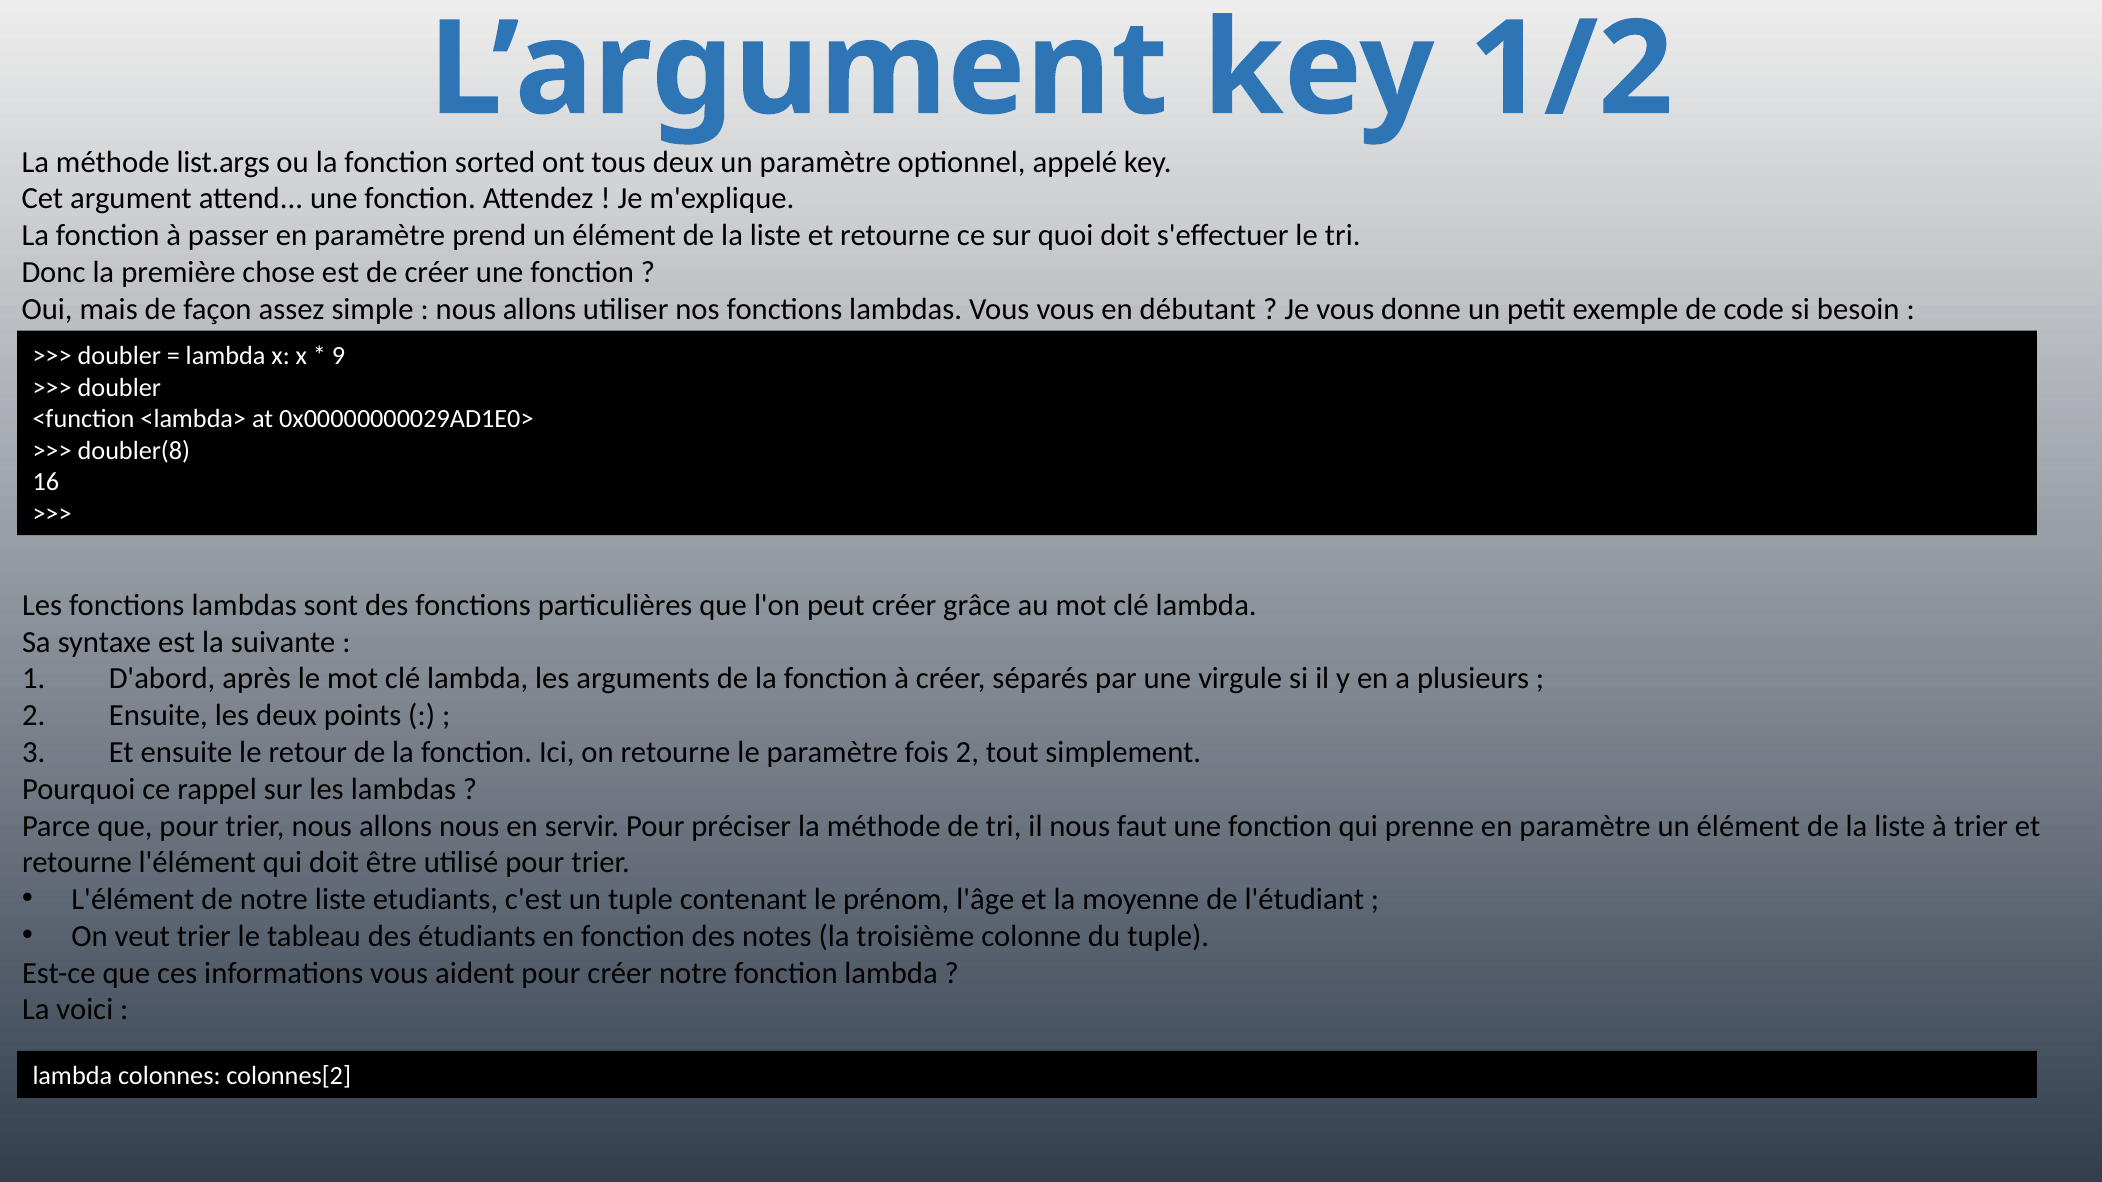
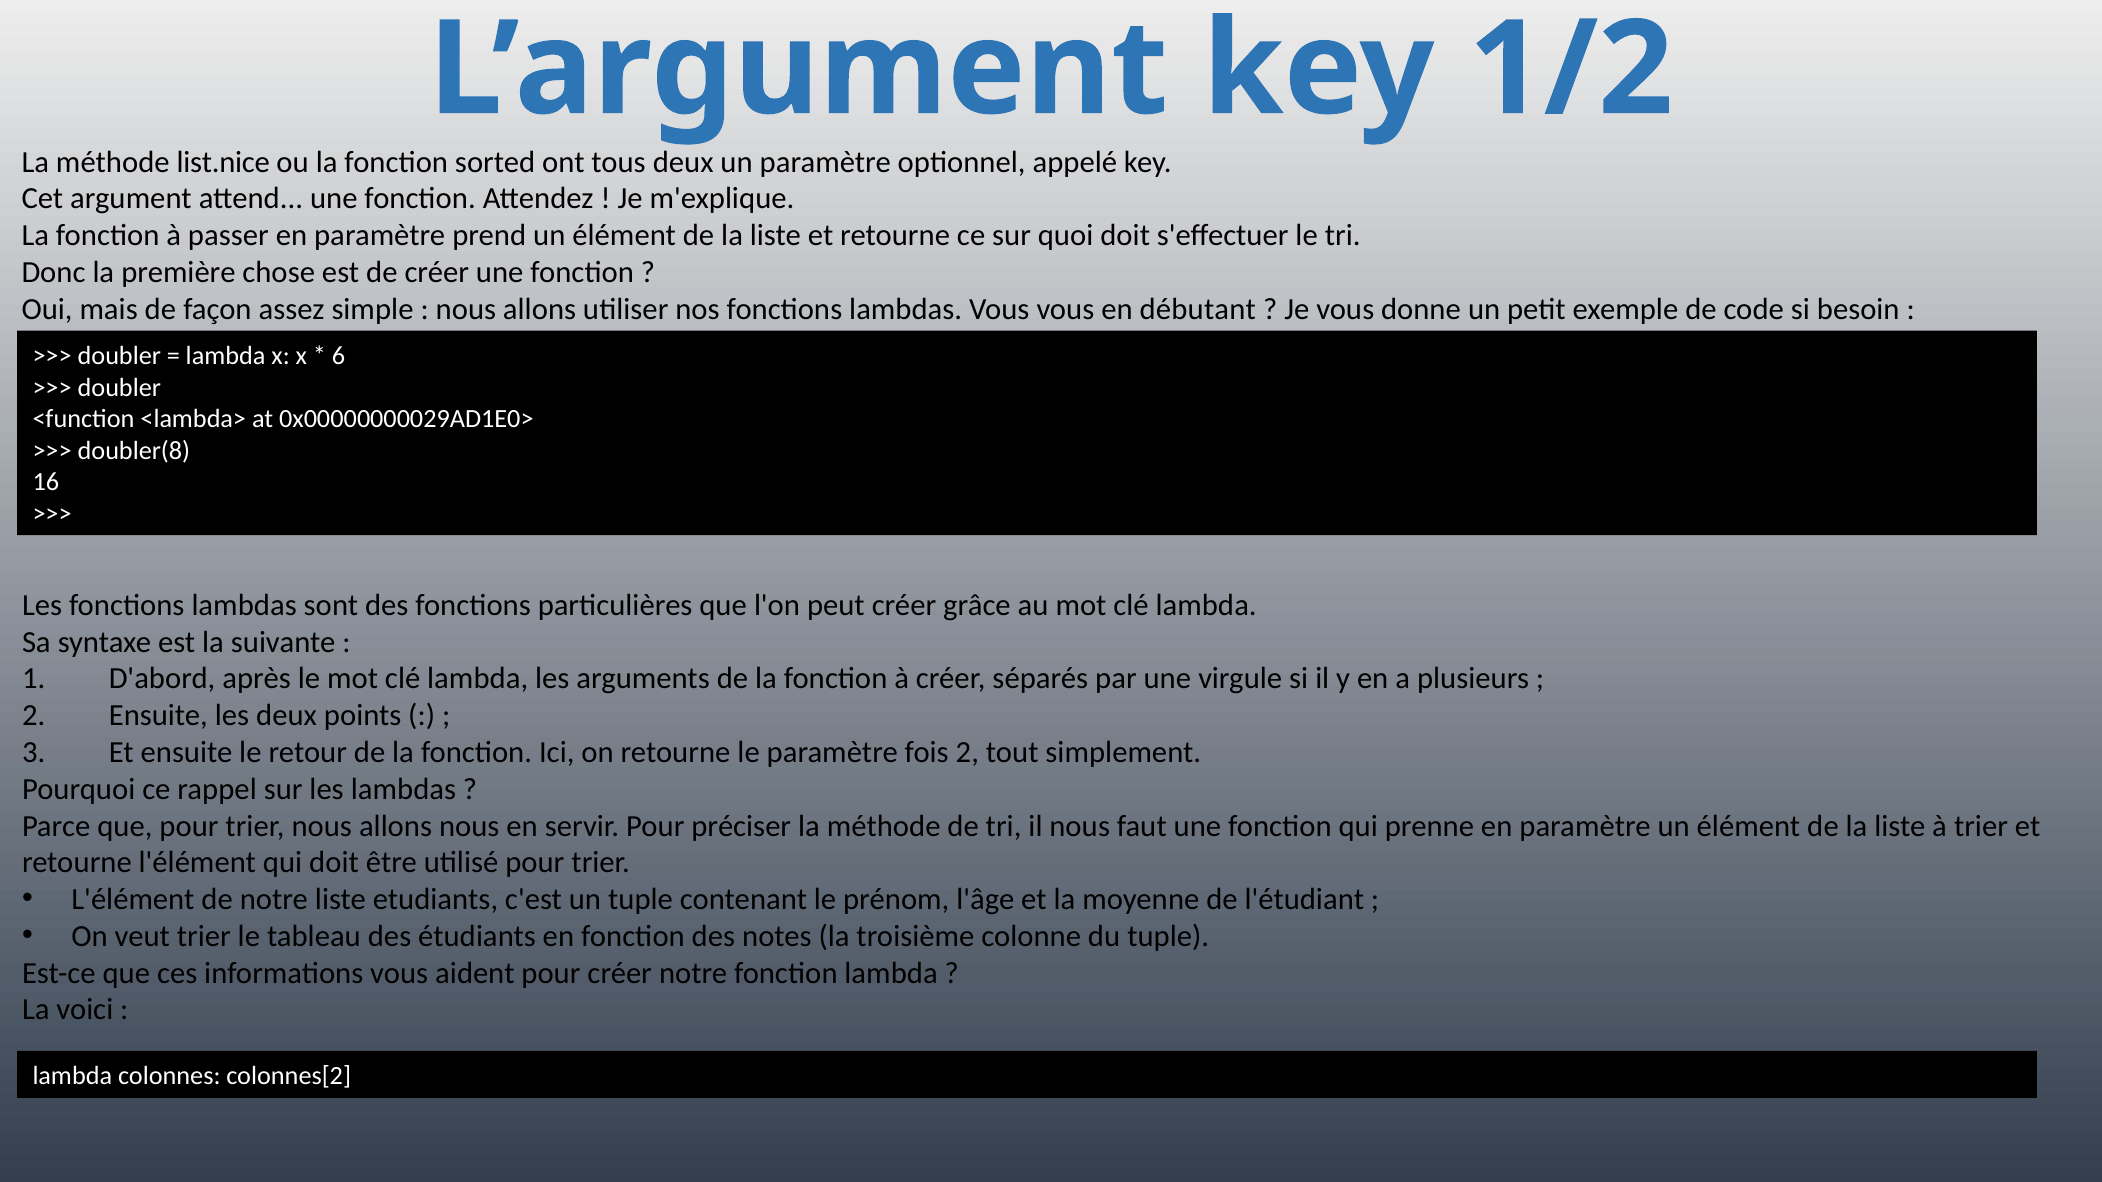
list.args: list.args -> list.nice (223, 162)
9: 9 -> 6 (339, 356)
